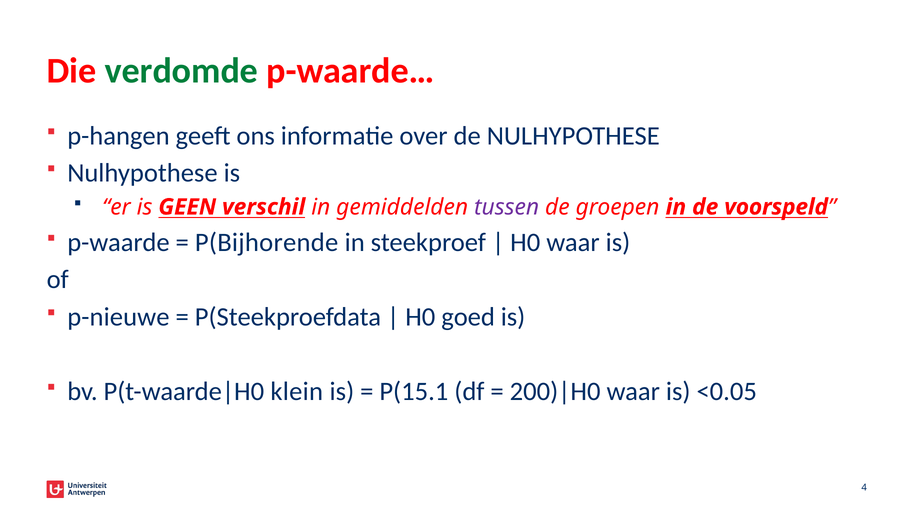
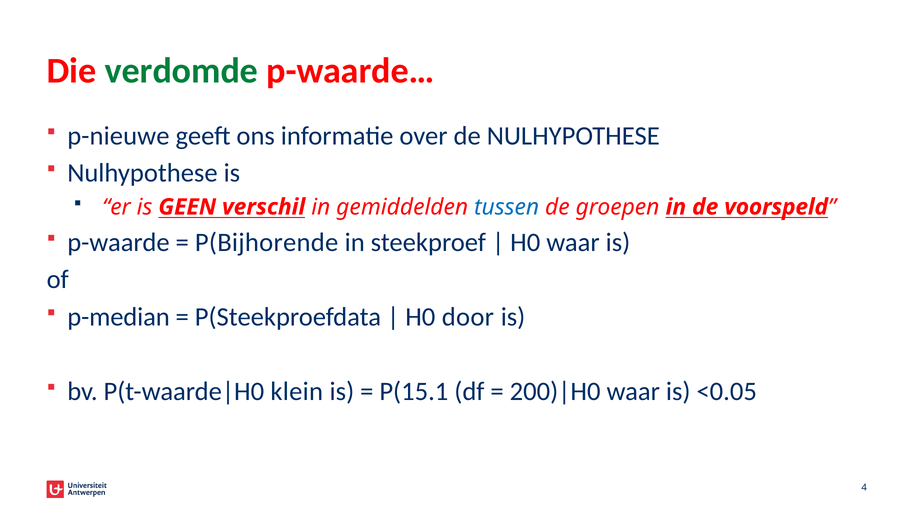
p-hangen: p-hangen -> p-nieuwe (118, 136)
tussen colour: purple -> blue (507, 207)
p-nieuwe: p-nieuwe -> p-median (119, 317)
goed: goed -> door (468, 317)
